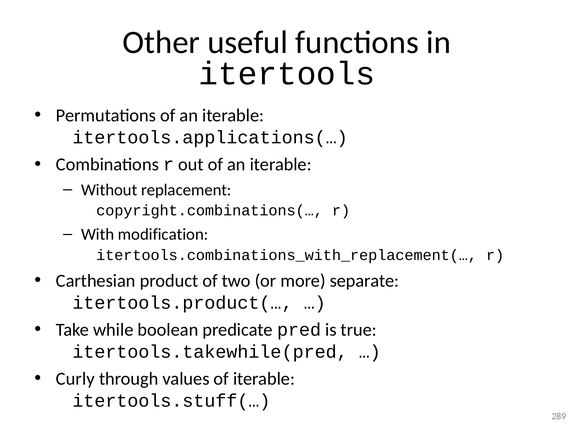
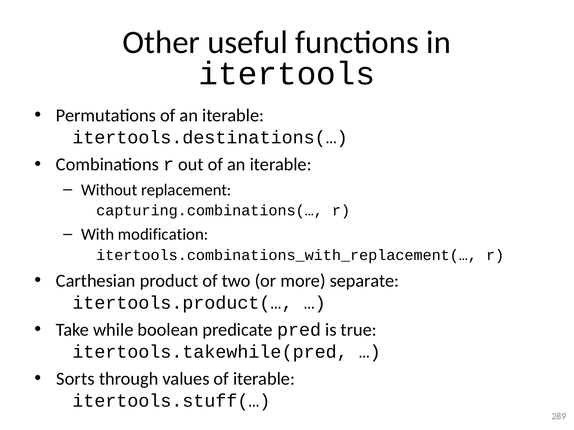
itertools.applications(…: itertools.applications(… -> itertools.destinations(… (210, 138)
copyright.combinations(…: copyright.combinations(… -> capturing.combinations(… (210, 211)
Curly: Curly -> Sorts (75, 379)
